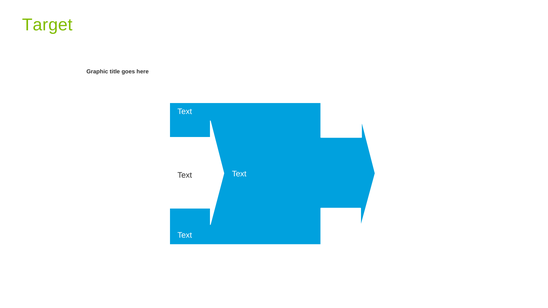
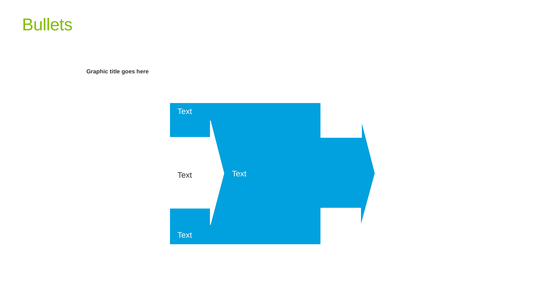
Target: Target -> Bullets (47, 25)
